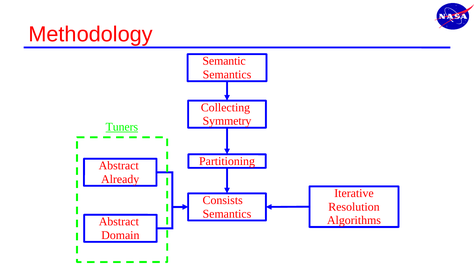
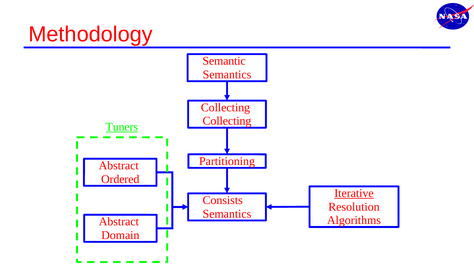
Symmetry: Symmetry -> Collecting (227, 121)
Already: Already -> Ordered (120, 179)
Iterative underline: none -> present (354, 193)
